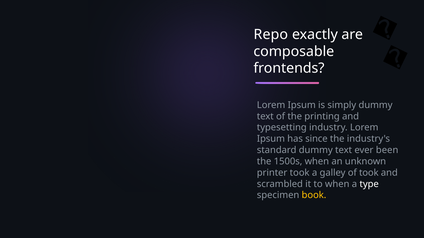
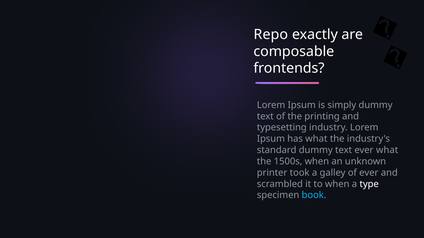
has since: since -> what (316, 139)
ever been: been -> what (387, 150)
of took: took -> ever (369, 173)
book colour: yellow -> light blue (314, 196)
